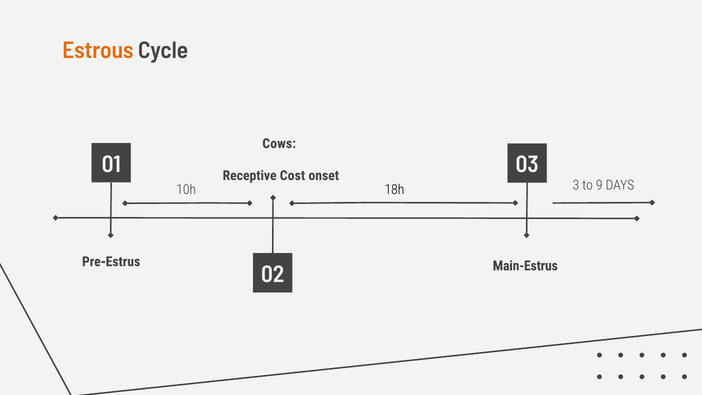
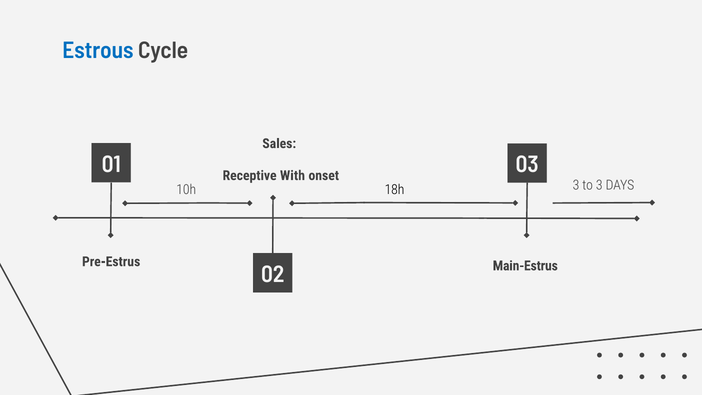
Estrous colour: orange -> blue (98, 50)
Cows: Cows -> Sales (279, 144)
Cost: Cost -> With (292, 175)
to 9: 9 -> 3 (599, 185)
